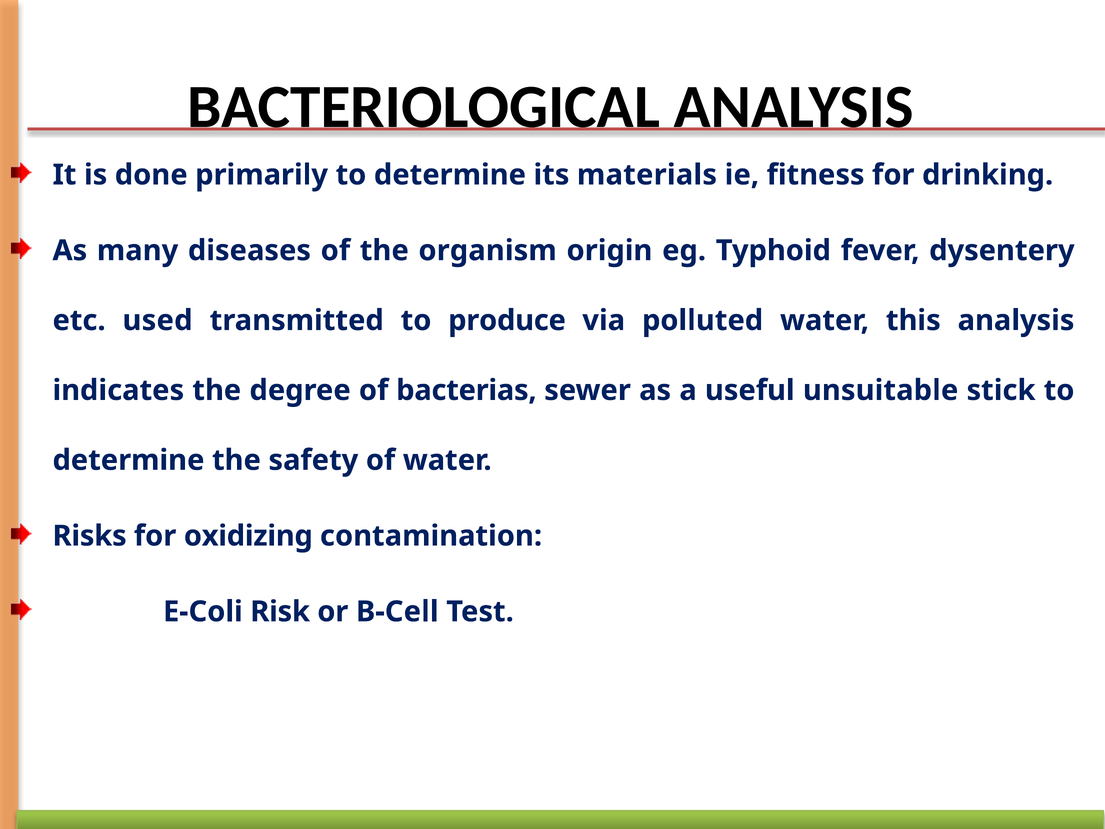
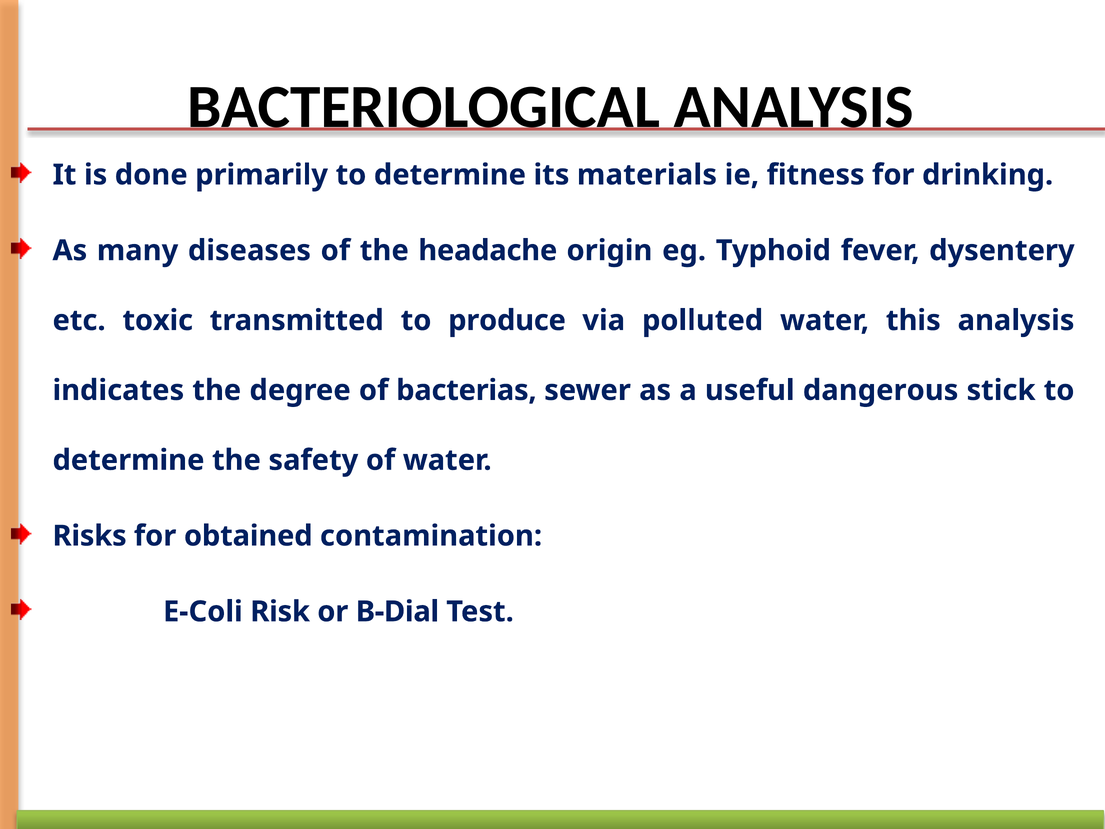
organism: organism -> headache (488, 250)
used: used -> toxic (158, 320)
unsuitable: unsuitable -> dangerous (881, 390)
oxidizing: oxidizing -> obtained (248, 536)
B-Cell: B-Cell -> B-Dial (397, 611)
